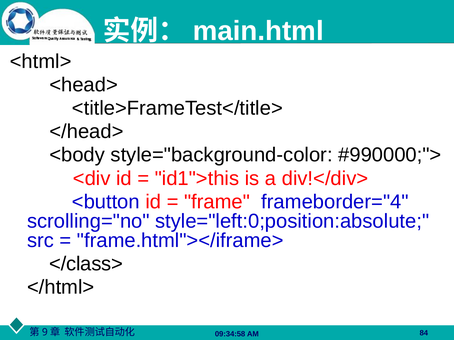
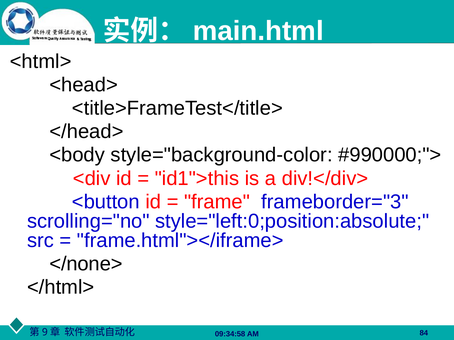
frameborder="4: frameborder="4 -> frameborder="3 (335, 202)
</class>: </class> -> </none> (86, 264)
